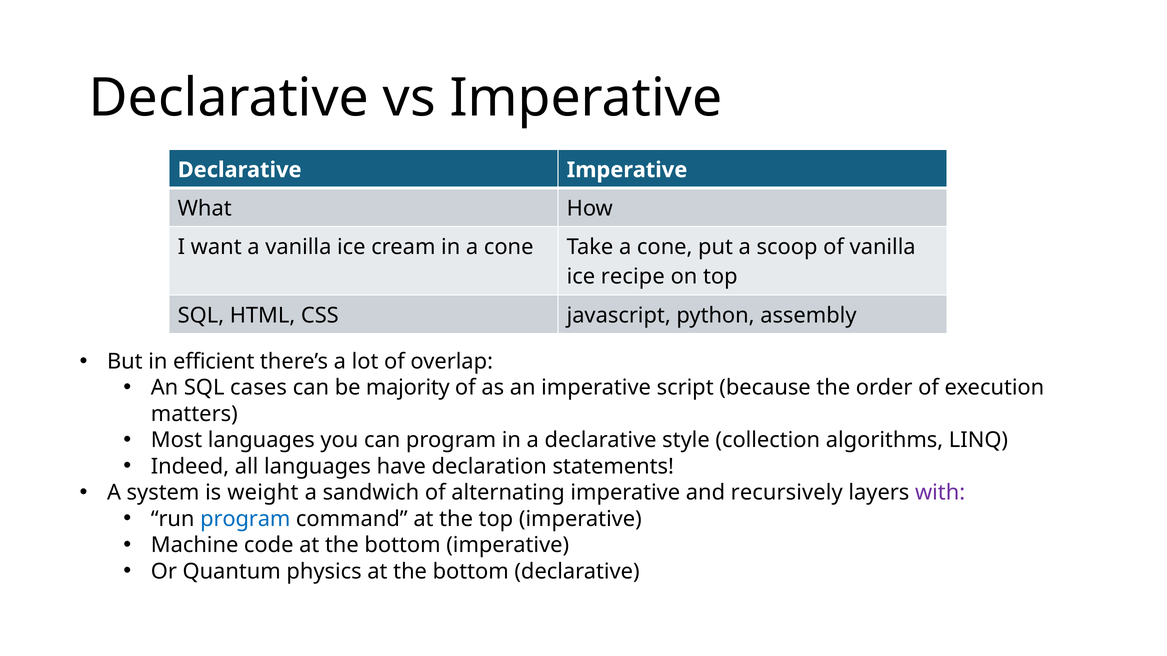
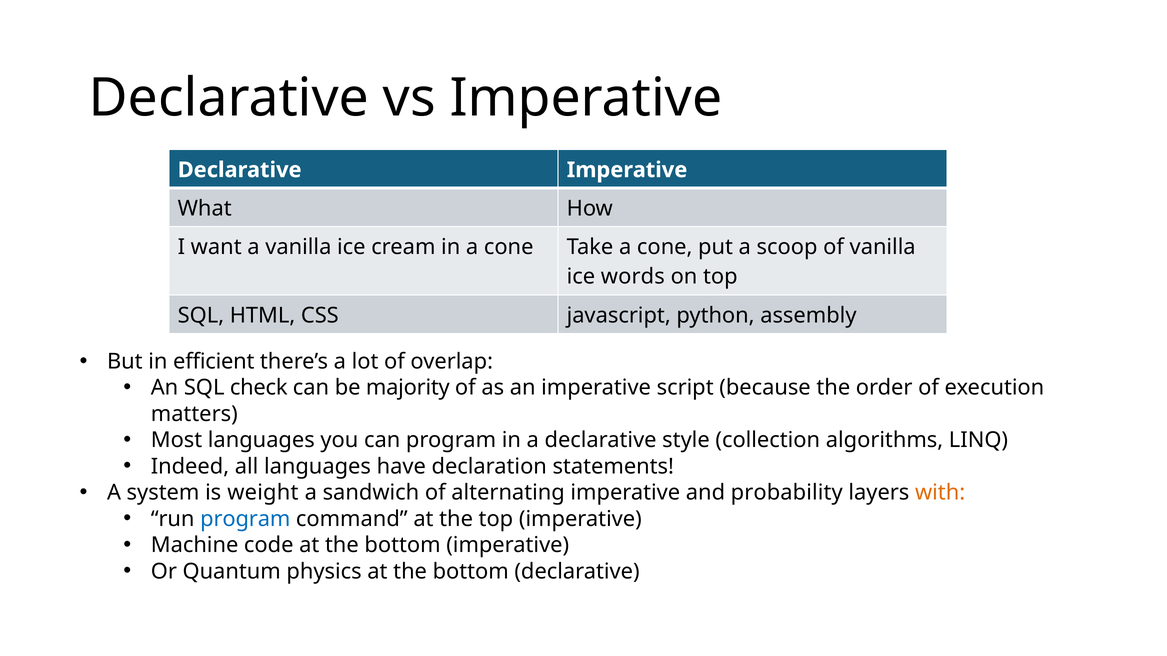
recipe: recipe -> words (633, 277)
cases: cases -> check (259, 388)
recursively: recursively -> probability (787, 493)
with colour: purple -> orange (940, 493)
